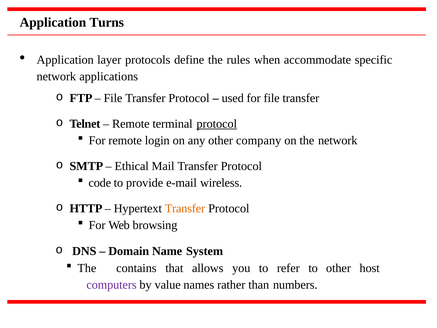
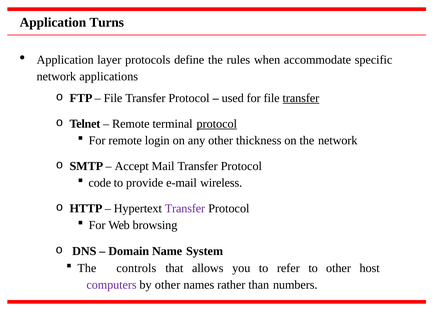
transfer underline: none -> present (301, 98)
company: company -> thickness (259, 140)
Ethical: Ethical -> Accept (132, 166)
Transfer colour: orange -> purple (185, 208)
contains: contains -> controls (136, 268)
by value: value -> other (168, 285)
